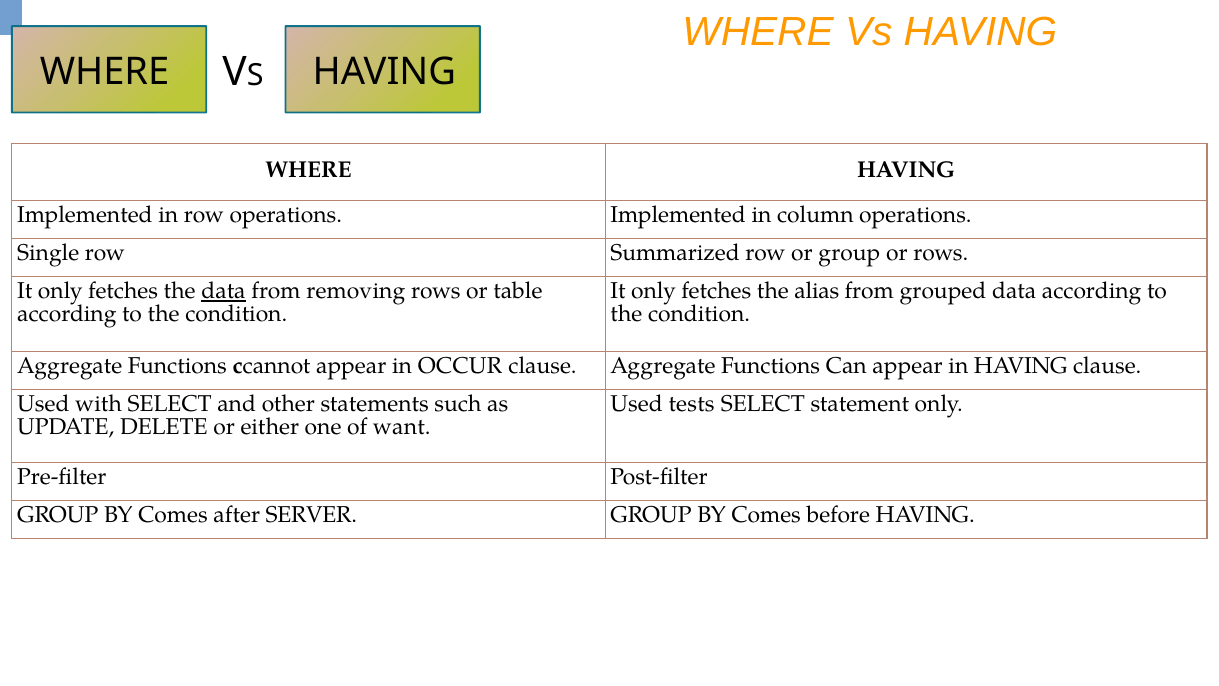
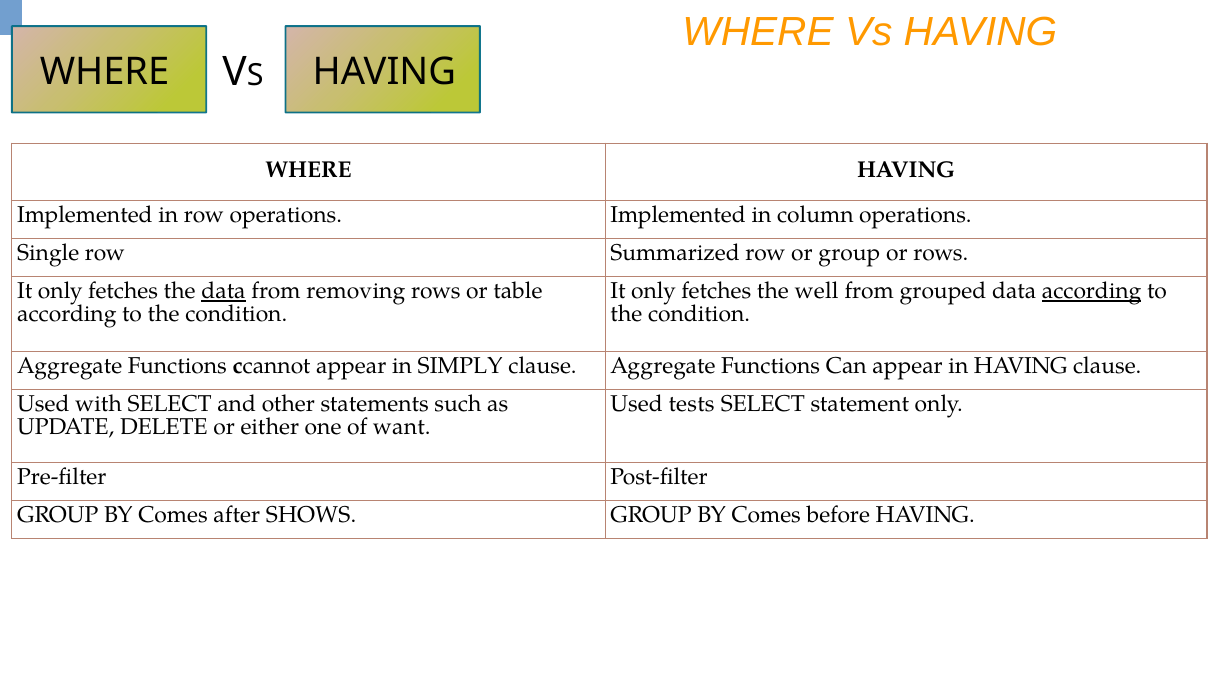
alias: alias -> well (817, 291)
according underline: none -> present (1092, 291)
OCCUR: OCCUR -> SIMPLY (460, 366)
SERVER: SERVER -> SHOWS (311, 515)
